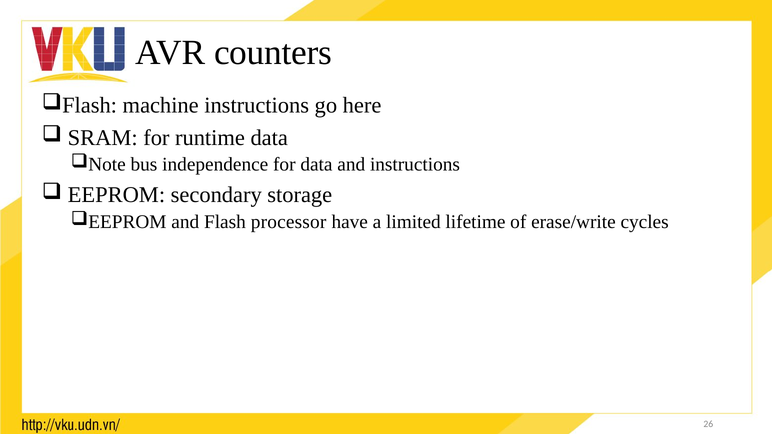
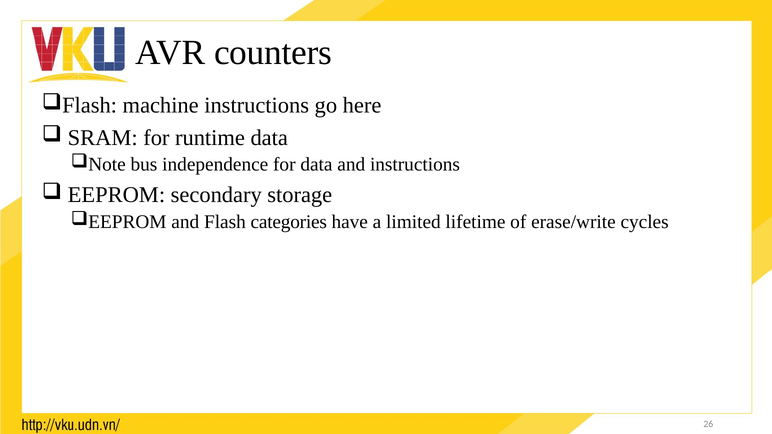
processor: processor -> categories (289, 222)
